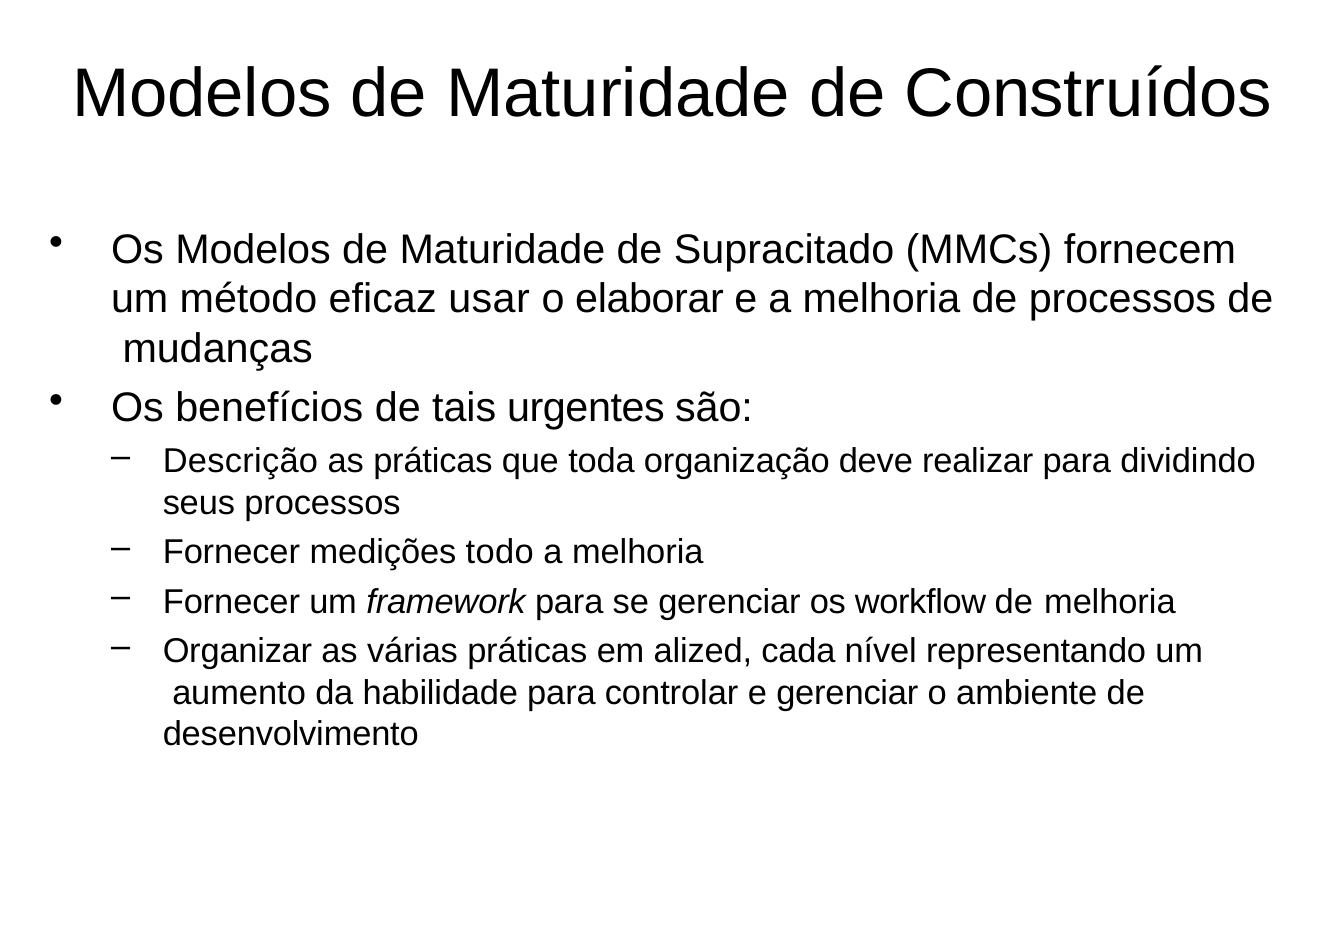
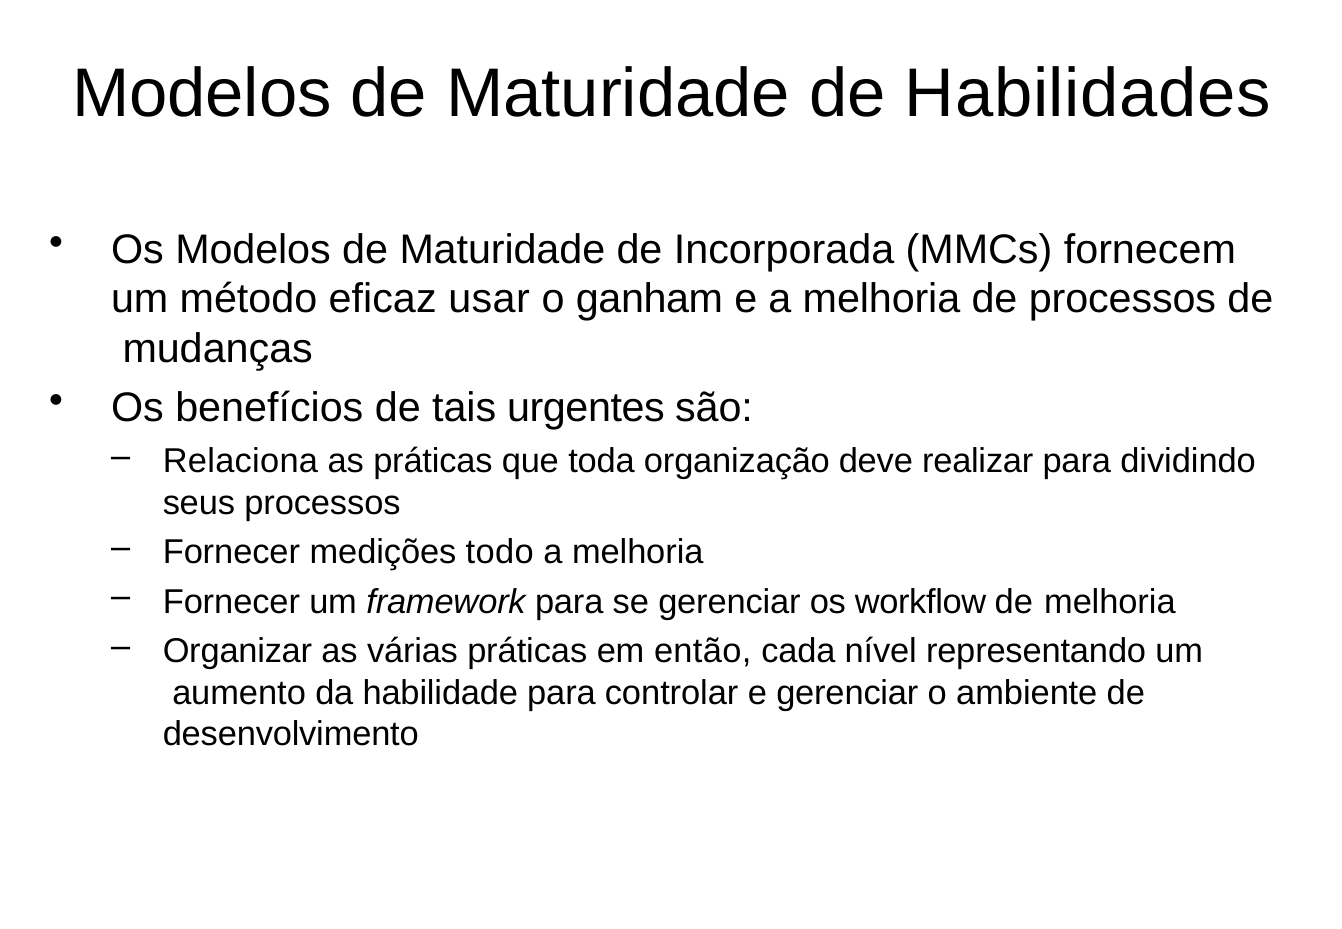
Construídos: Construídos -> Habilidades (1088, 93)
Supracitado: Supracitado -> Incorporada (784, 249)
elaborar: elaborar -> ganham (650, 299)
Descrição: Descrição -> Relaciona (240, 462)
alized: alized -> então (703, 652)
